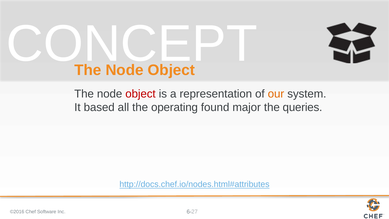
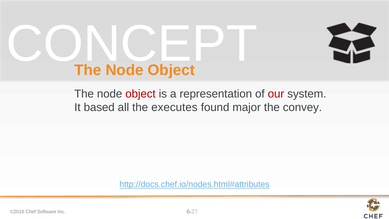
our colour: orange -> red (276, 94)
operating: operating -> executes (174, 107)
queries: queries -> convey (302, 107)
